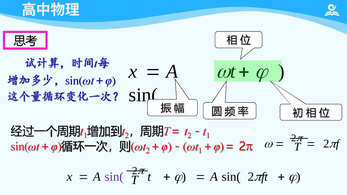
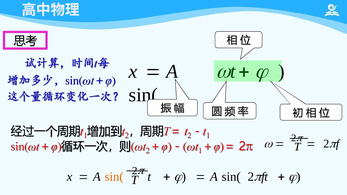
sin( colour: purple -> orange (114, 177)
